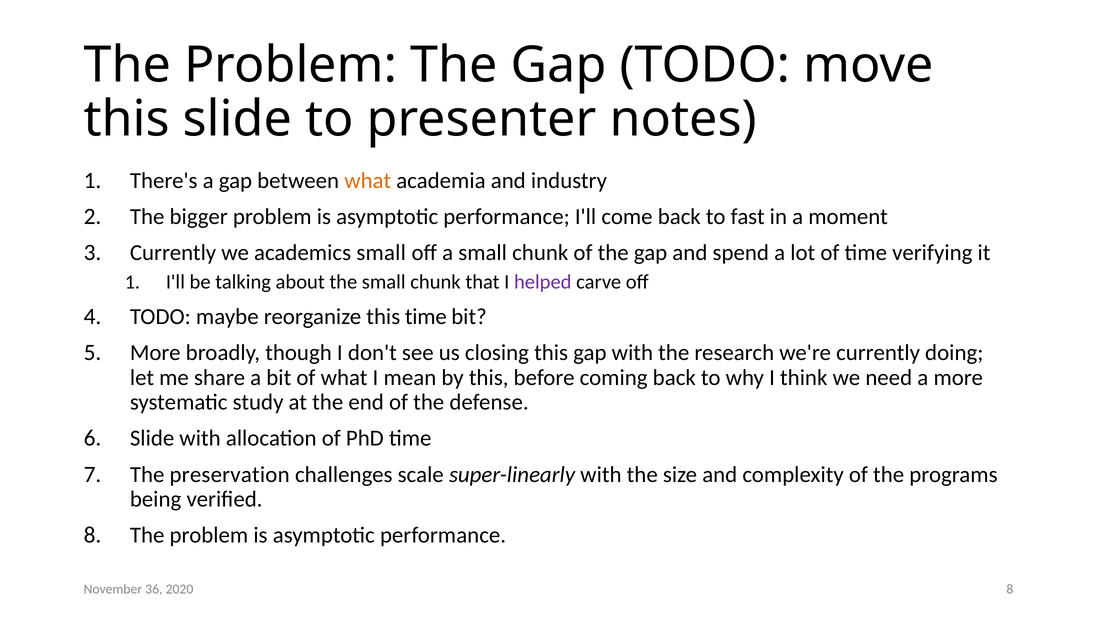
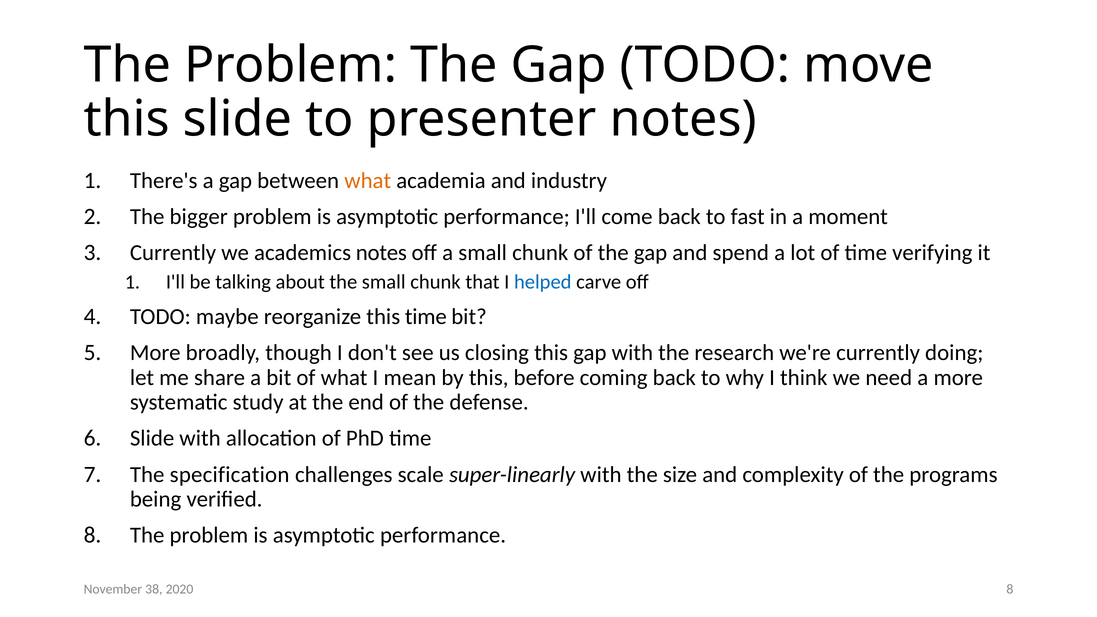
academics small: small -> notes (381, 253)
helped colour: purple -> blue (543, 282)
preservation: preservation -> specification (230, 475)
36: 36 -> 38 (154, 589)
